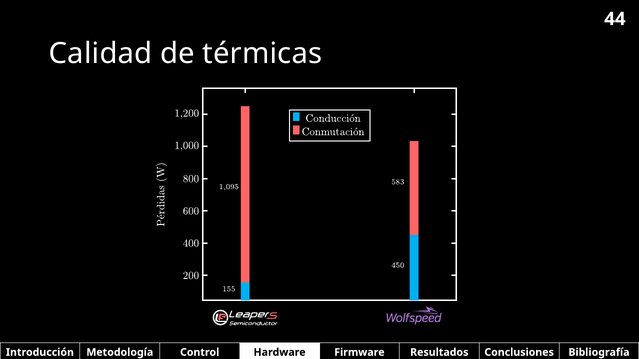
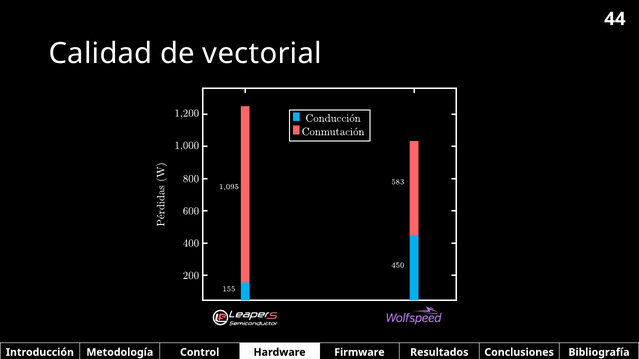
térmicas: térmicas -> vectorial (262, 54)
